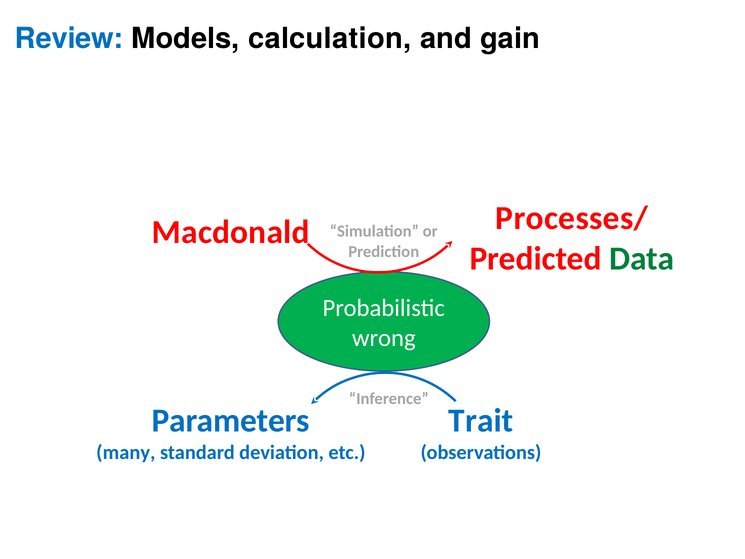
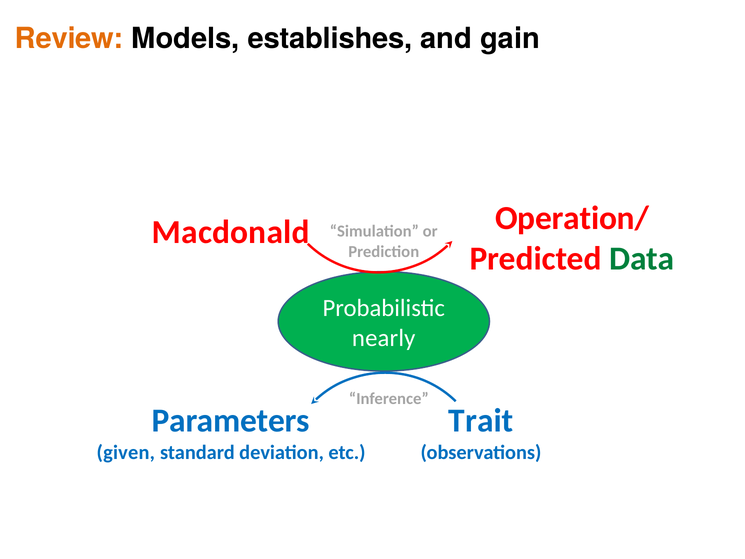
Review colour: blue -> orange (69, 38)
calculation: calculation -> establishes (330, 38)
Processes/: Processes/ -> Operation/ (572, 218)
wrong: wrong -> nearly (384, 338)
many: many -> given (126, 452)
